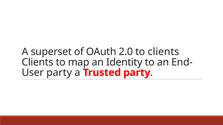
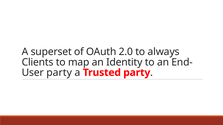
to clients: clients -> always (164, 52)
